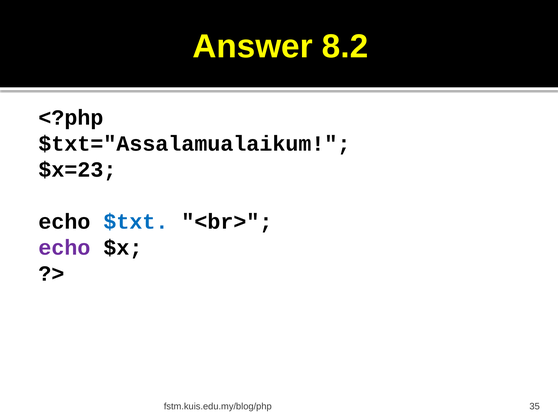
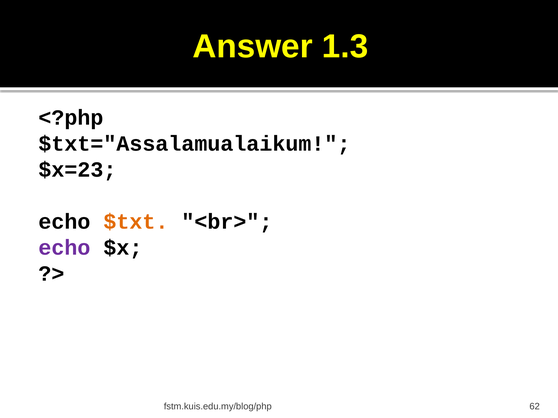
8.2: 8.2 -> 1.3 (345, 46)
$txt colour: blue -> orange (136, 222)
35: 35 -> 62 (535, 407)
